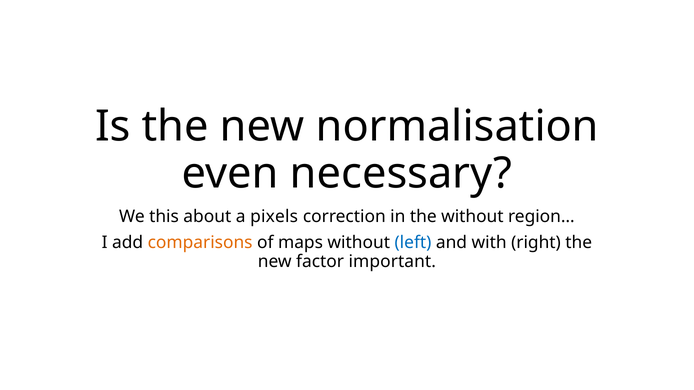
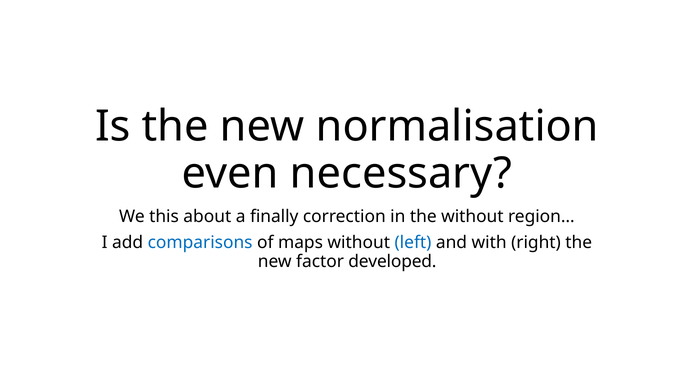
pixels: pixels -> finally (274, 217)
comparisons colour: orange -> blue (200, 243)
important: important -> developed (392, 262)
